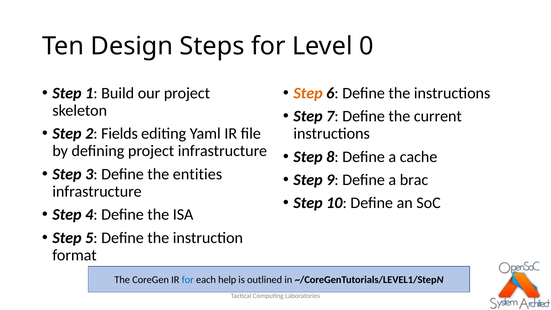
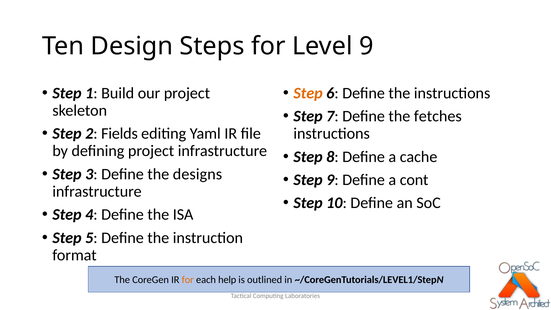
Level 0: 0 -> 9 (366, 46)
current: current -> fetches (438, 116)
entities: entities -> designs (197, 174)
brac: brac -> cont (414, 180)
for colour: blue -> orange (188, 280)
